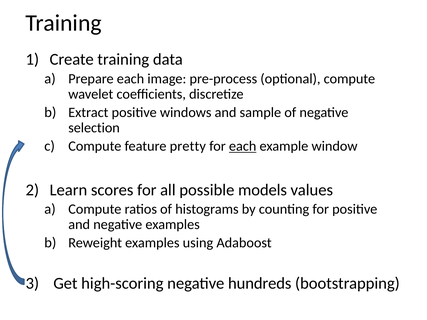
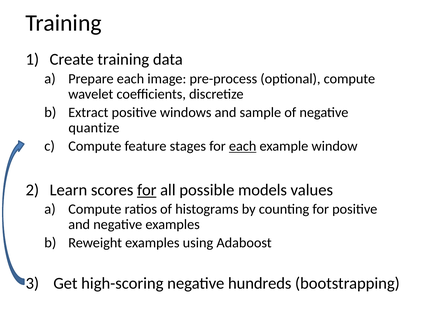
selection: selection -> quantize (94, 128)
pretty: pretty -> stages (188, 146)
for underline: none -> present (147, 190)
